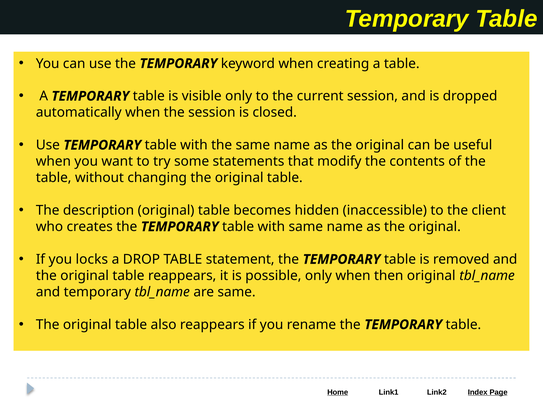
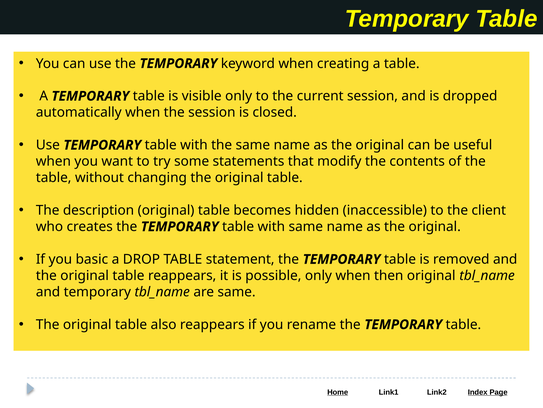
locks: locks -> basic (92, 259)
